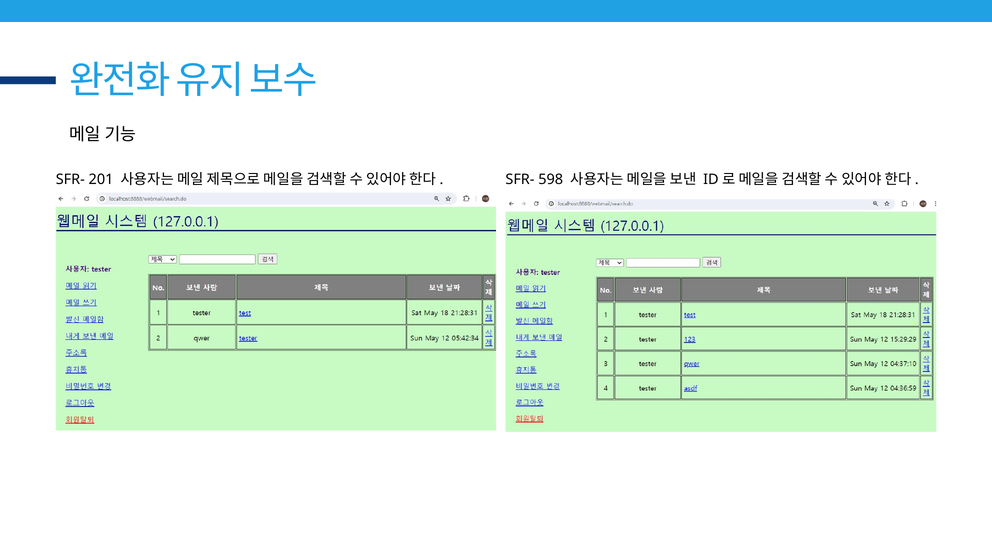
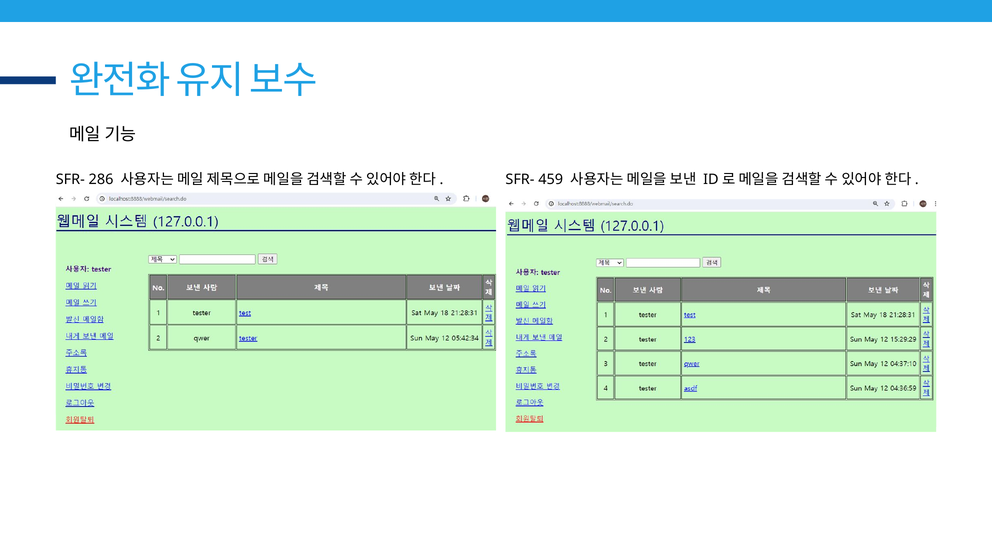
201: 201 -> 286 (101, 180)
598: 598 -> 459 (551, 180)
